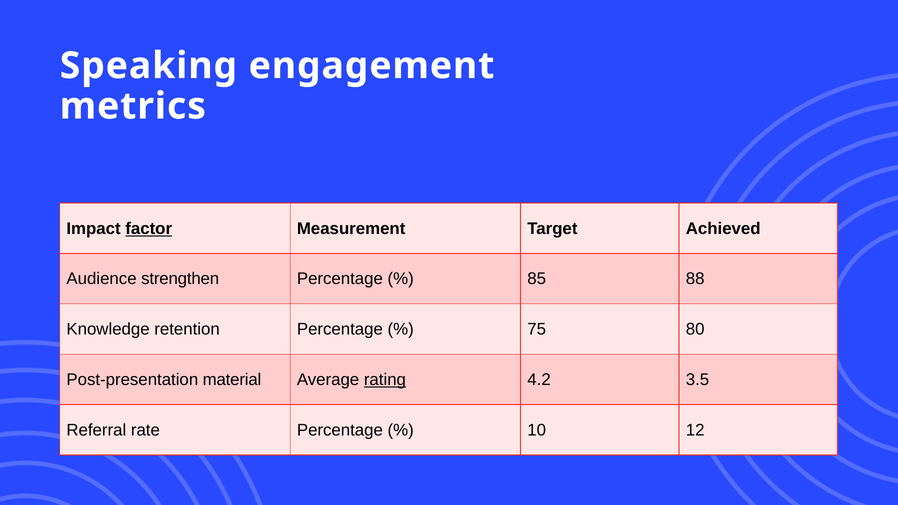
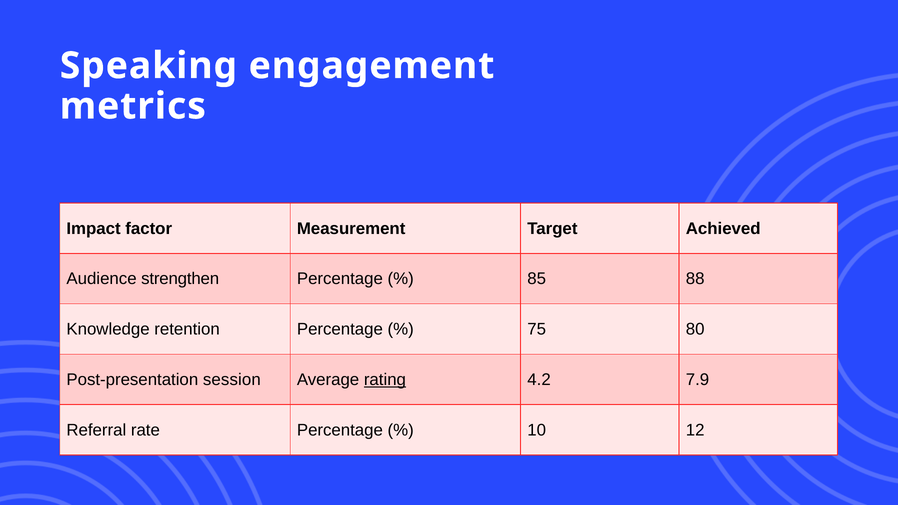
factor underline: present -> none (149, 229)
material: material -> session (232, 380)
3.5: 3.5 -> 7.9 (698, 380)
